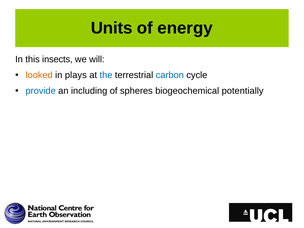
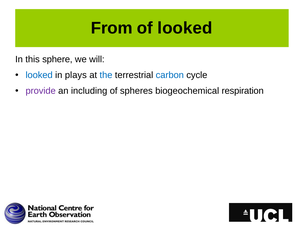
Units: Units -> From (112, 28)
of energy: energy -> looked (185, 28)
insects: insects -> sphere (57, 59)
looked colour: orange -> blue (39, 75)
provide colour: blue -> purple (41, 91)
potentially: potentially -> respiration (243, 91)
